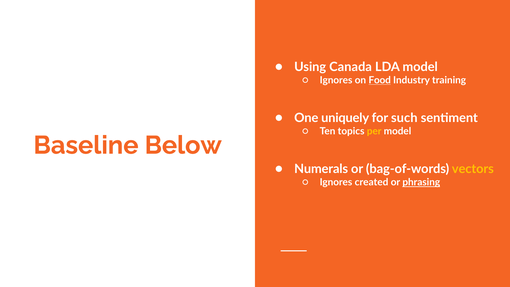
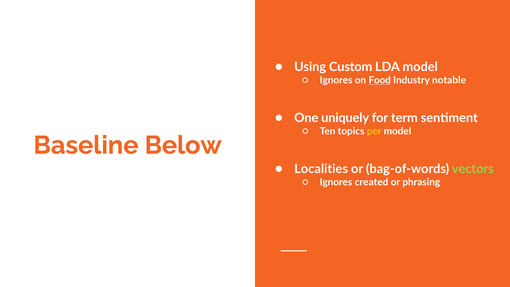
Canada: Canada -> Custom (351, 67)
training: training -> notable (449, 80)
such: such -> term (404, 118)
Numerals: Numerals -> Localities (321, 169)
vectors colour: yellow -> light green (473, 169)
phrasing underline: present -> none (421, 182)
